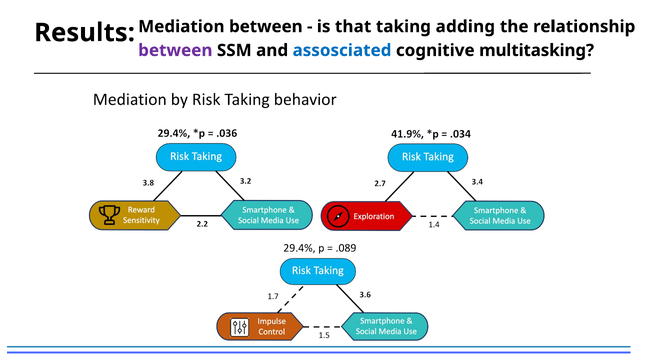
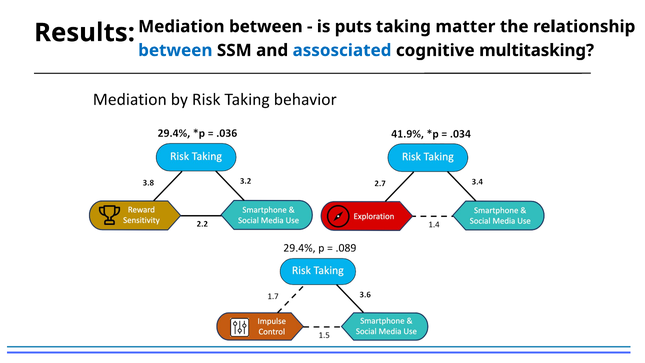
that: that -> puts (353, 27)
adding: adding -> matter (465, 27)
between colour: purple -> blue (175, 50)
